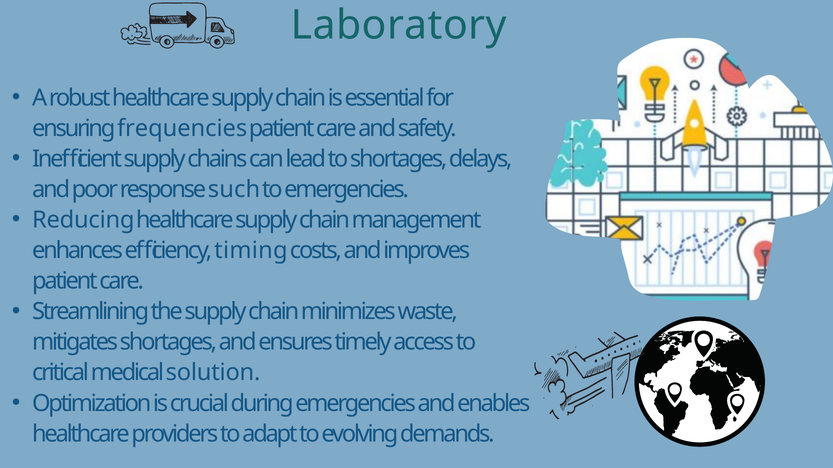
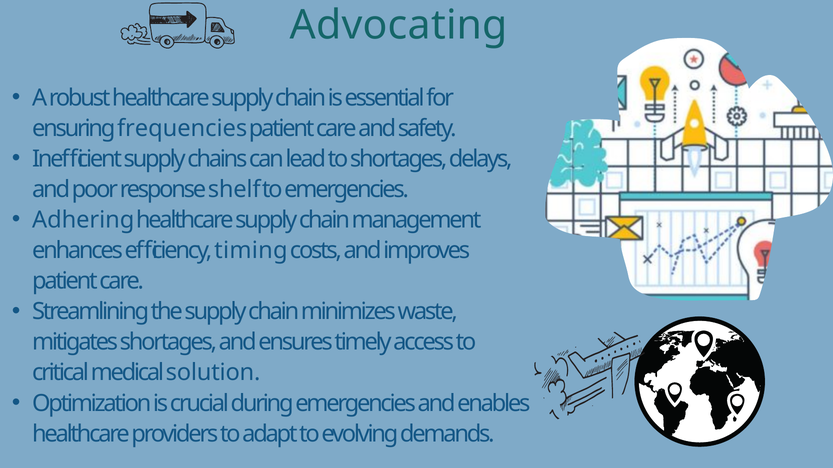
Laboratory: Laboratory -> Advocating (399, 25)
such: such -> shelf (234, 190)
Reducing: Reducing -> Adhering (83, 220)
